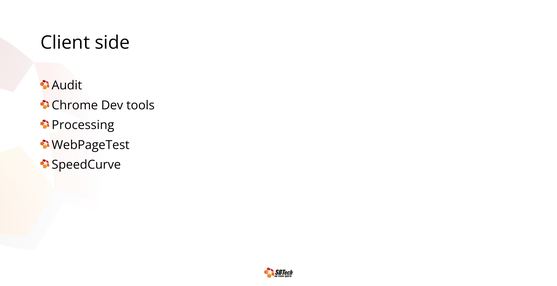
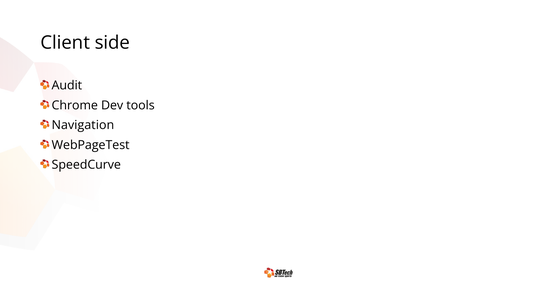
Processing: Processing -> Navigation (83, 125)
